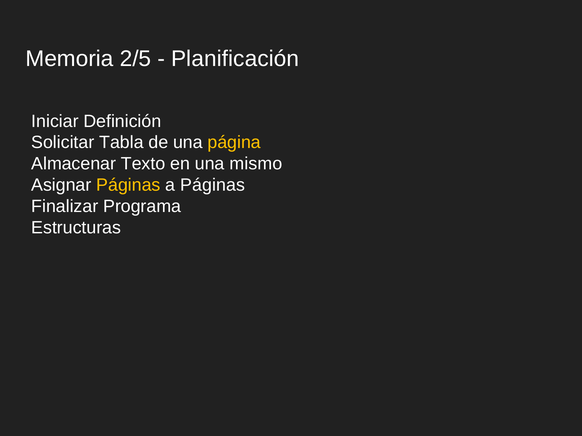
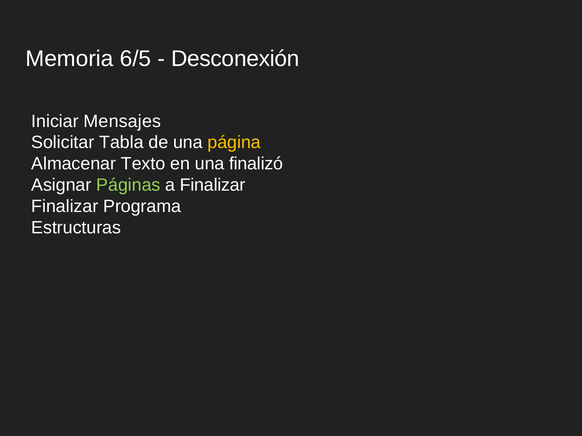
2/5: 2/5 -> 6/5 (135, 59)
Planificación: Planificación -> Desconexión (235, 59)
Definición: Definición -> Mensajes (122, 121)
mismo: mismo -> finalizó (256, 164)
Páginas colour: yellow -> light green (128, 185)
a Páginas: Páginas -> Finalizar (213, 185)
